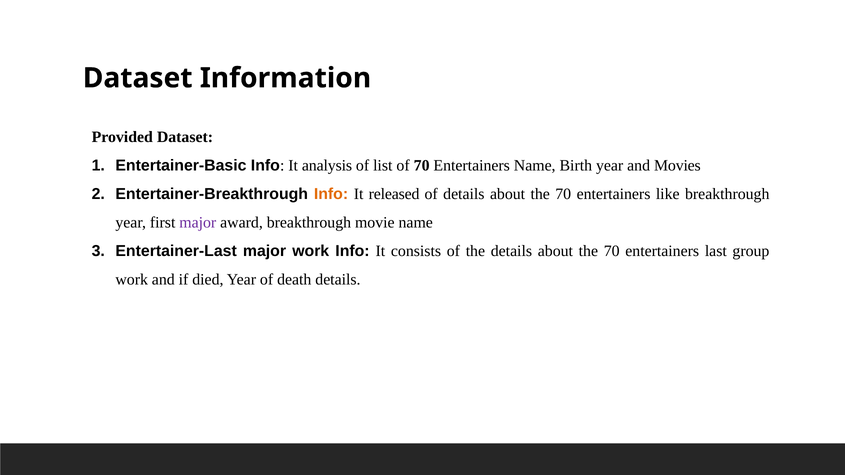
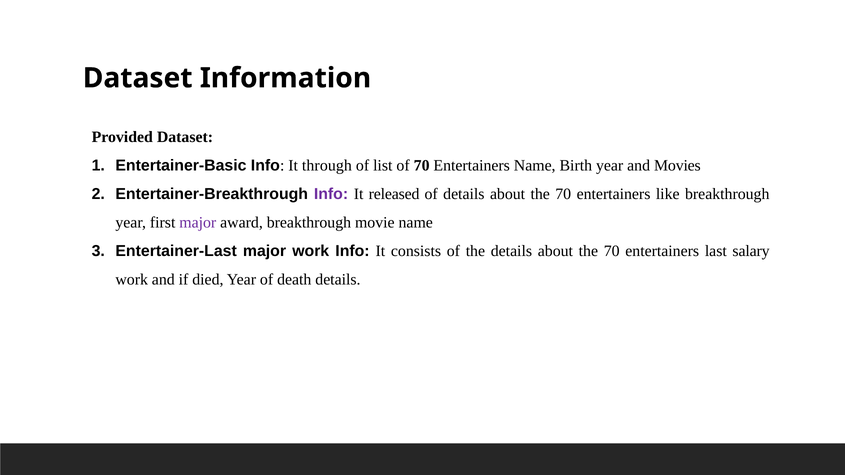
analysis: analysis -> through (327, 165)
Info colour: orange -> purple (331, 194)
group: group -> salary (751, 251)
